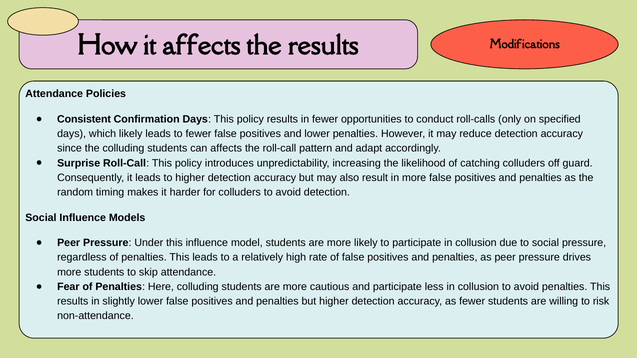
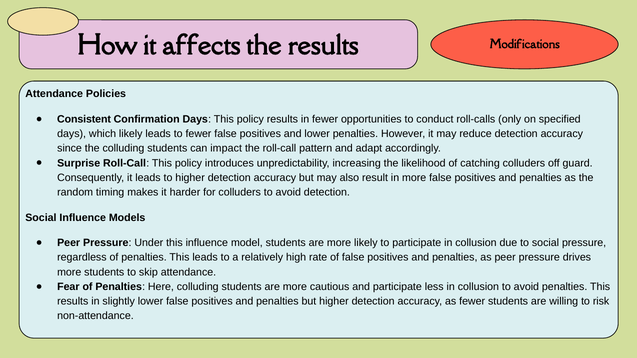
can affects: affects -> impact (226, 149)
